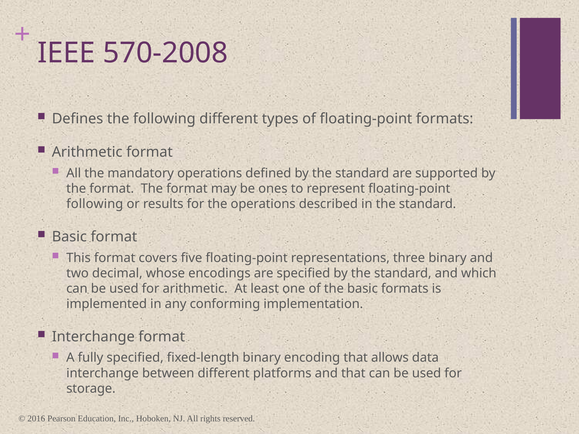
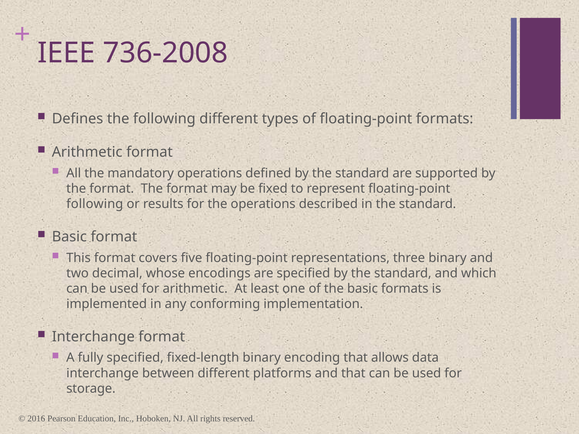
570-2008: 570-2008 -> 736-2008 (165, 53)
ones: ones -> fixed (273, 189)
